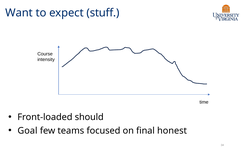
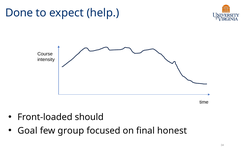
Want: Want -> Done (19, 13)
stuff: stuff -> help (103, 13)
teams: teams -> group (71, 131)
